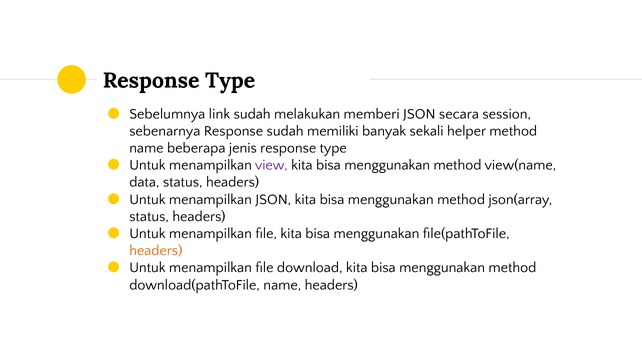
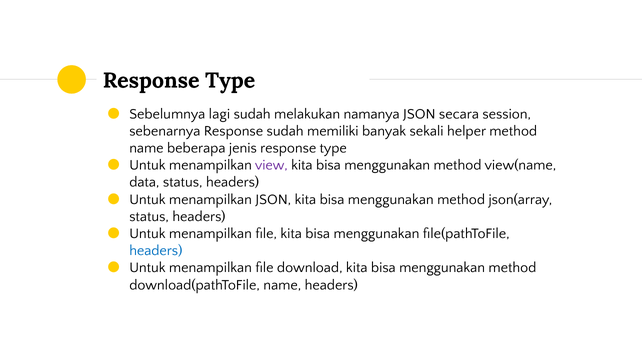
link: link -> lagi (219, 114)
memberi: memberi -> namanya (372, 114)
headers colour: orange -> blue (156, 251)
